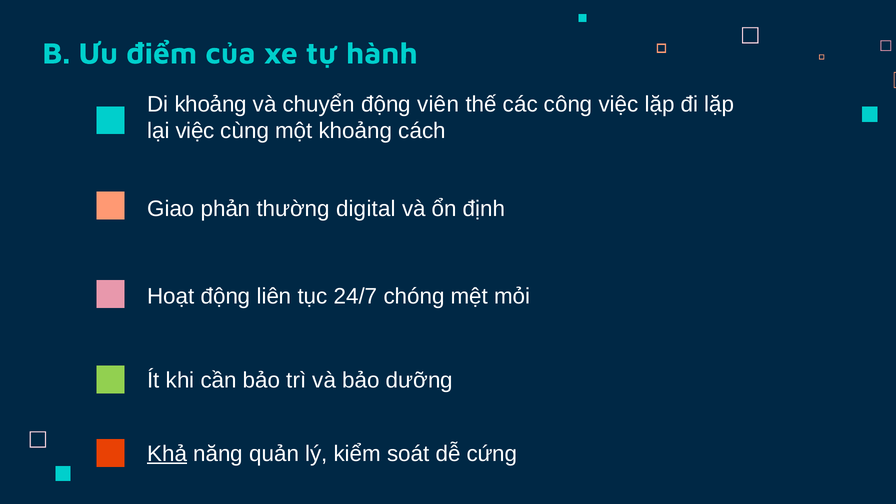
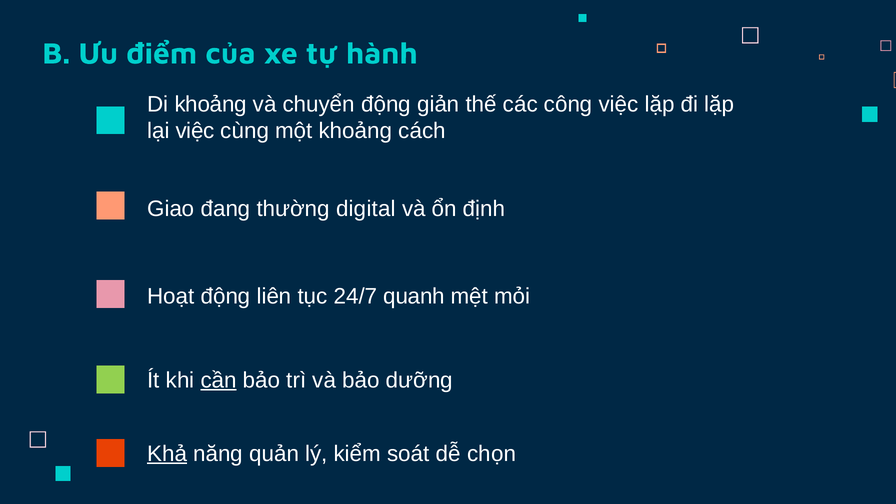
viên: viên -> giản (438, 104)
phản: phản -> đang (226, 209)
chóng: chóng -> quanh (414, 296)
cần underline: none -> present (219, 380)
cứng: cứng -> chọn (492, 454)
